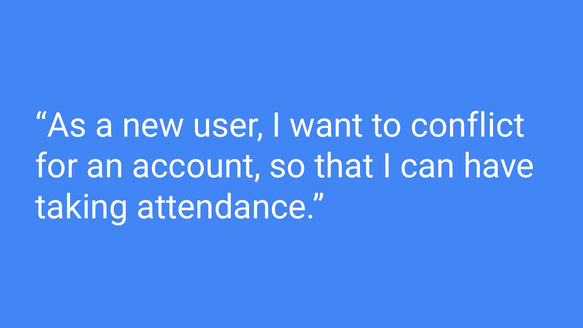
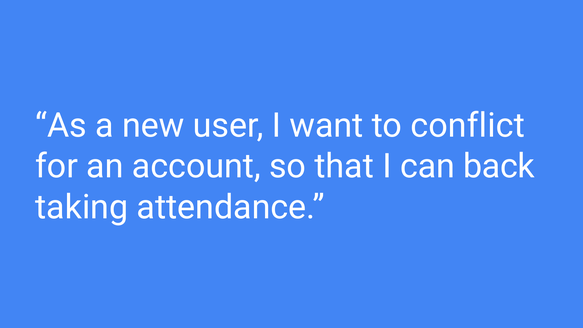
have: have -> back (499, 166)
